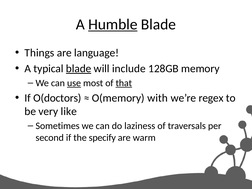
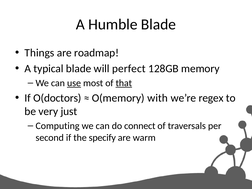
Humble underline: present -> none (113, 24)
language: language -> roadmap (97, 53)
blade underline: present -> none (79, 69)
include: include -> perfect (129, 69)
like: like -> just (69, 111)
Sometimes: Sometimes -> Computing (58, 126)
laziness: laziness -> connect (140, 126)
